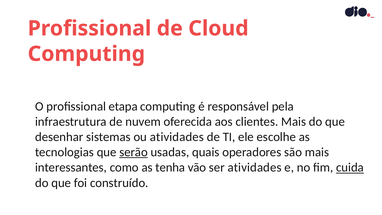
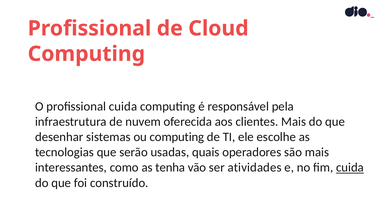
profissional etapa: etapa -> cuida (123, 106)
ou atividades: atividades -> computing (177, 137)
serão underline: present -> none (134, 152)
